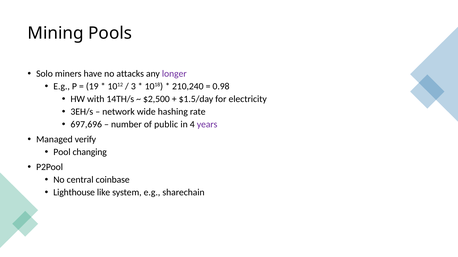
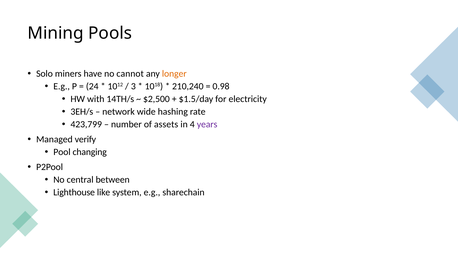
attacks: attacks -> cannot (130, 74)
longer colour: purple -> orange (174, 74)
19: 19 -> 24 (92, 87)
697,696: 697,696 -> 423,799 (86, 125)
public: public -> assets (166, 125)
coinbase: coinbase -> between (113, 180)
